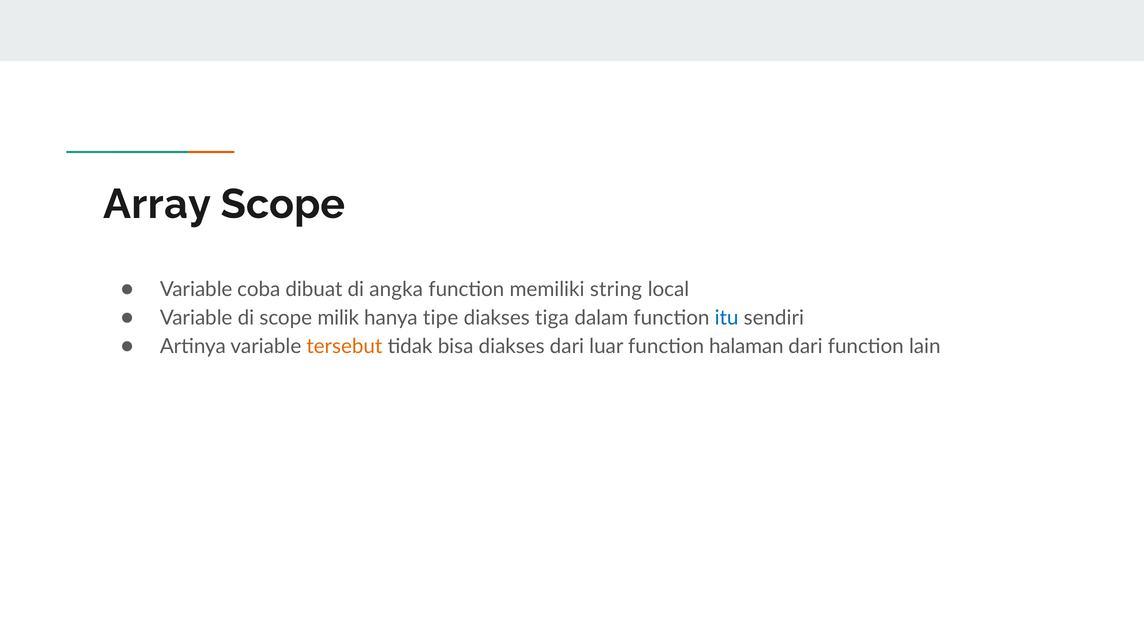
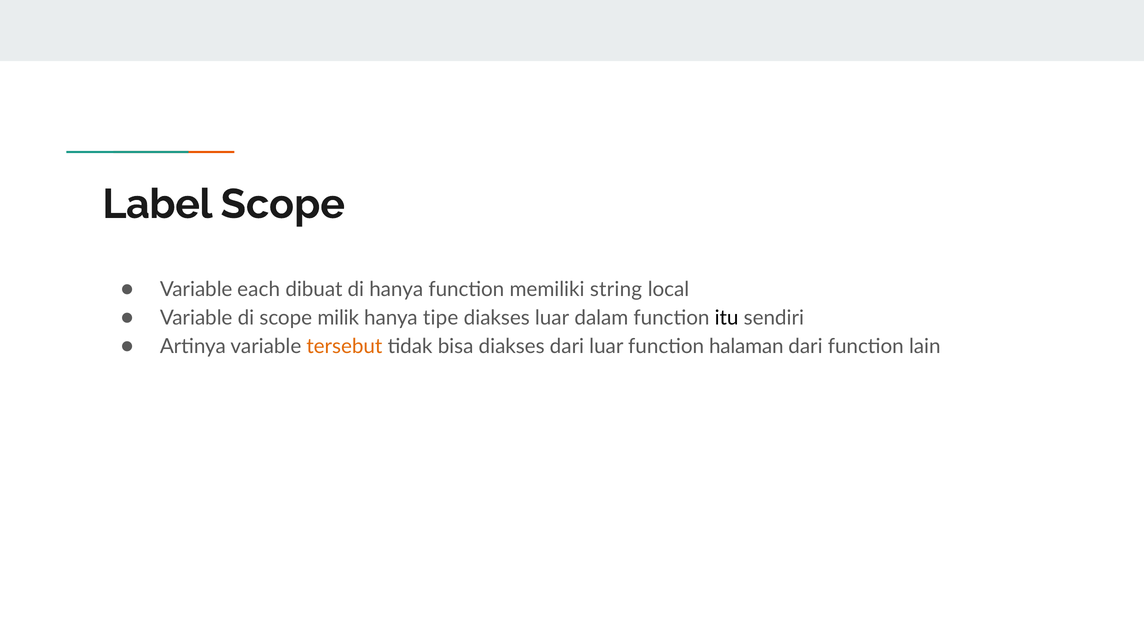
Array: Array -> Label (157, 204)
coba: coba -> each (259, 289)
di angka: angka -> hanya (396, 289)
diakses tiga: tiga -> luar (552, 318)
itu colour: blue -> black (727, 318)
